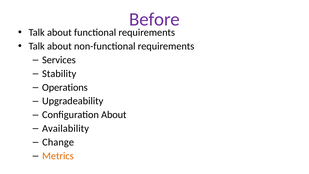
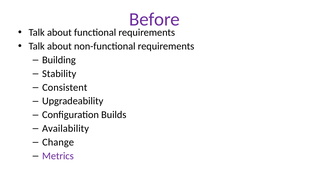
Services: Services -> Building (59, 60)
Operations: Operations -> Consistent (65, 87)
Configuration About: About -> Builds (114, 115)
Metrics colour: orange -> purple (58, 156)
